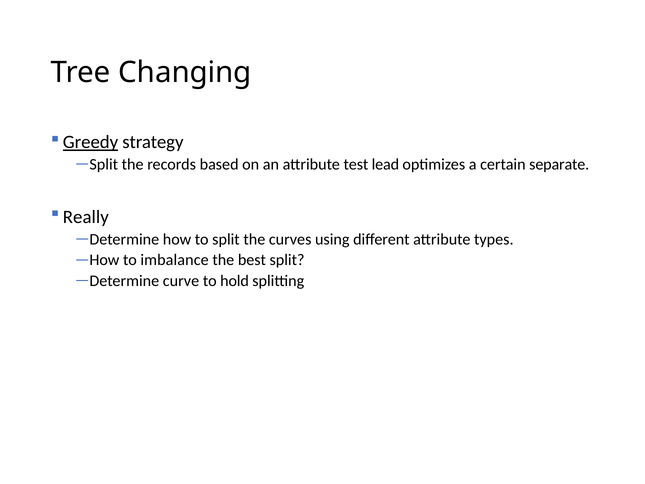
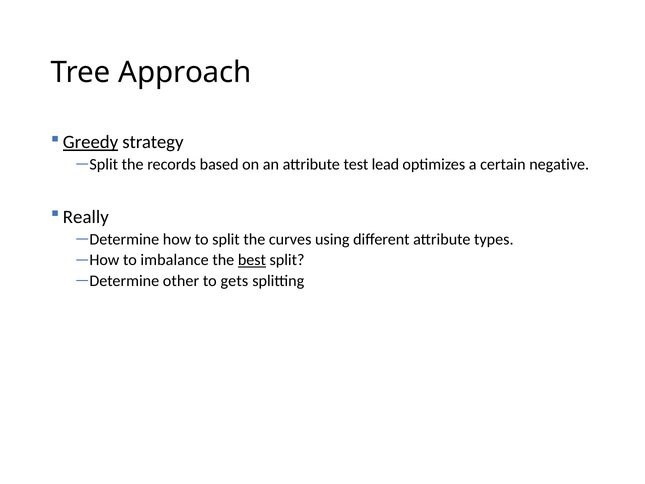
Changing: Changing -> Approach (185, 72)
separate: separate -> negative (559, 164)
best underline: none -> present (252, 260)
curve: curve -> other (181, 281)
hold: hold -> gets (234, 281)
